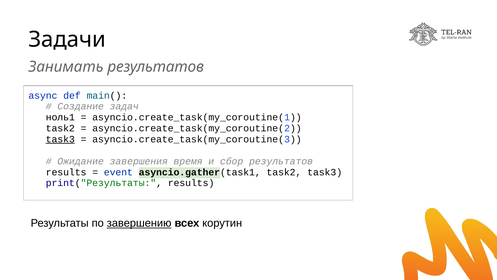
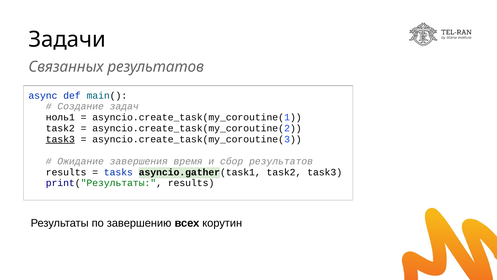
Занимать: Занимать -> Связанных (66, 67)
event: event -> tasks (118, 172)
завершению underline: present -> none (139, 223)
